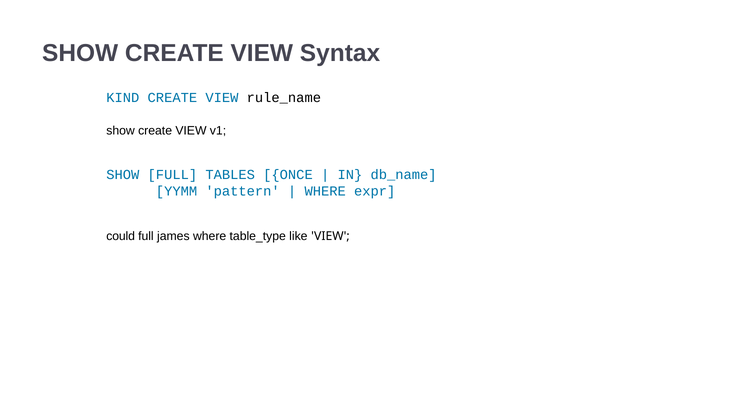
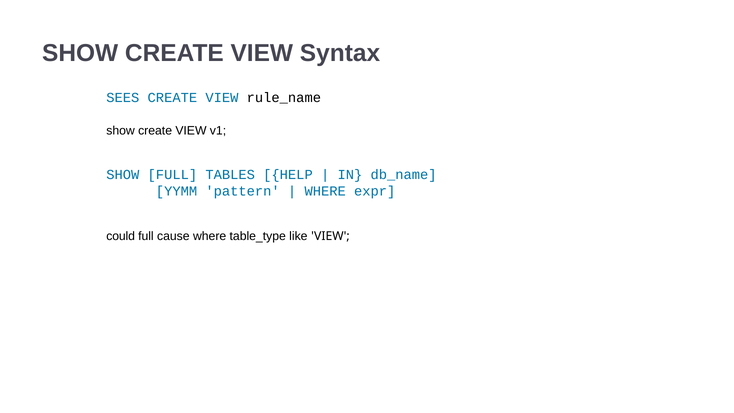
KIND: KIND -> SEES (123, 98)
ONCE: ONCE -> HELP (288, 175)
james: james -> cause (173, 236)
